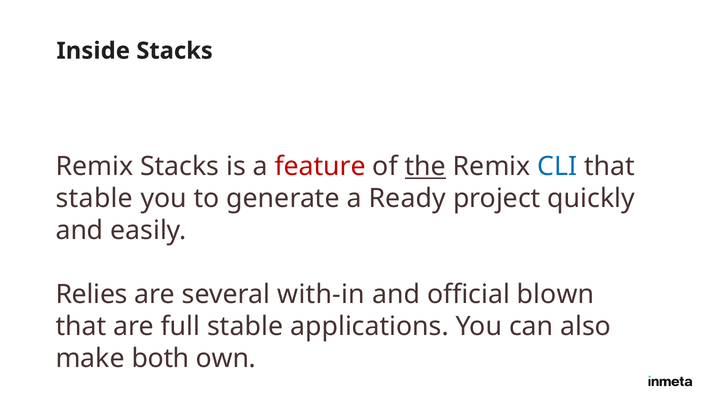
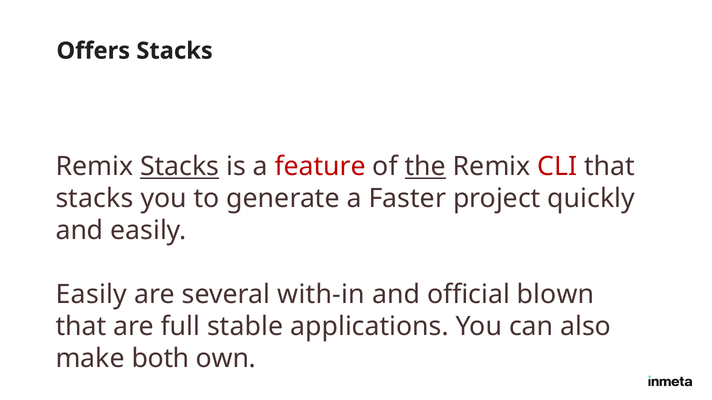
Inside: Inside -> Offers (93, 51)
Stacks underline: none -> present (180, 167)
CLI colour: blue -> red (557, 167)
stable: stable -> stacks (95, 199)
Ready: Ready -> Faster (407, 199)
Relies: Relies -> Easily (91, 295)
